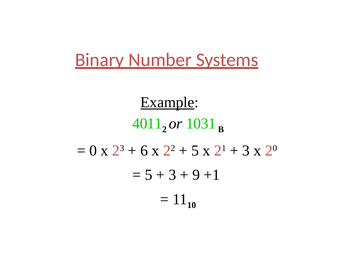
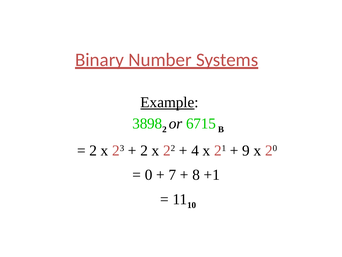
4011: 4011 -> 3898 (147, 123)
1031: 1031 -> 6715 (201, 123)
0: 0 -> 2 (93, 150)
6: 6 -> 2 (144, 150)
5: 5 -> 4 (195, 150)
3: 3 -> 9 (246, 150)
5: 5 -> 0 (149, 175)
3: 3 -> 7 (172, 175)
9: 9 -> 8 (196, 175)
